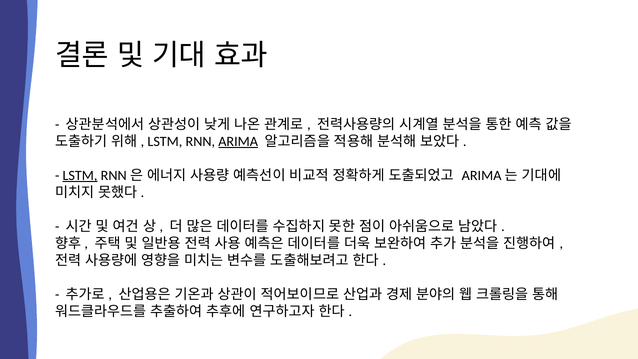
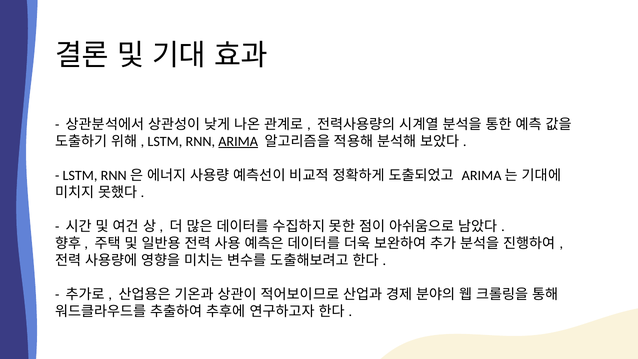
LSTM underline: present -> none (80, 175)
